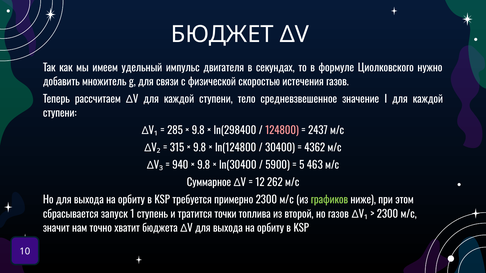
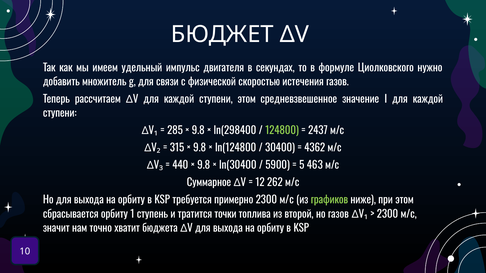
ступени тело: тело -> этом (247, 99)
124800 colour: pink -> light green (282, 131)
940: 940 -> 440 (180, 166)
сбрасывается запуск: запуск -> орбиту (114, 214)
